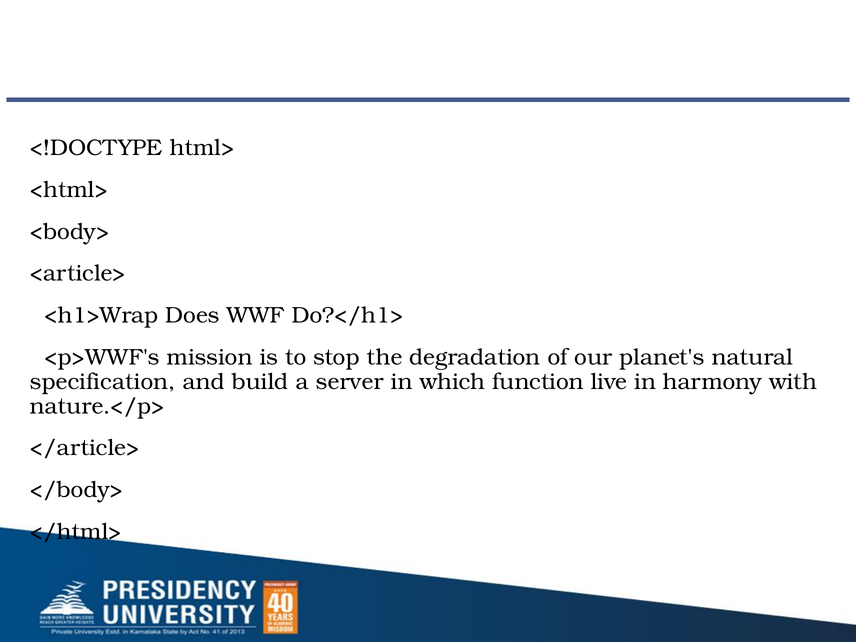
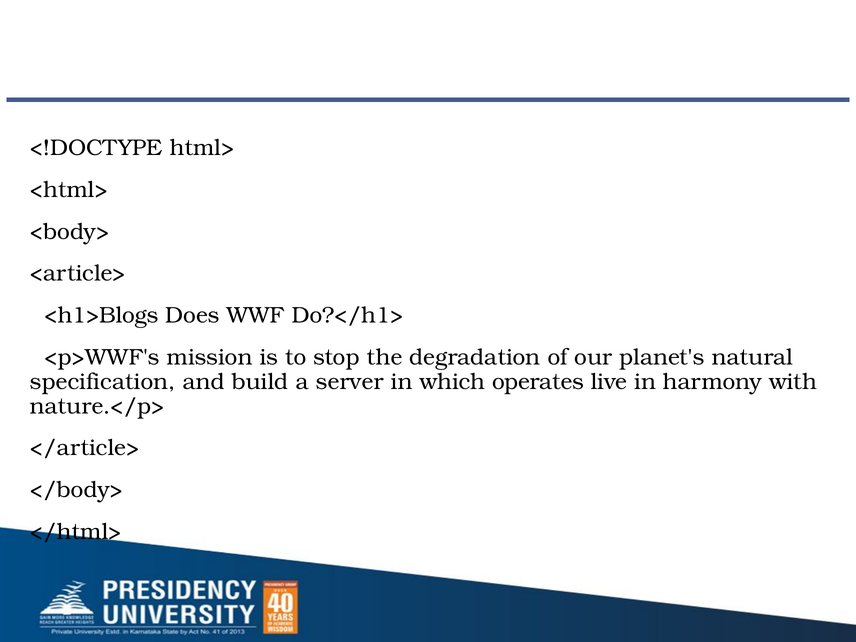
<h1>Wrap: <h1>Wrap -> <h1>Blogs (101, 315)
function: function -> operates (538, 382)
